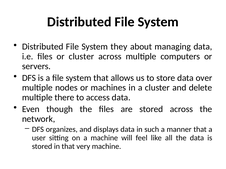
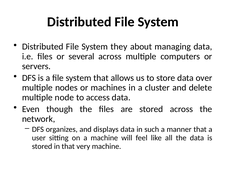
or cluster: cluster -> several (82, 57)
there: there -> node (64, 98)
